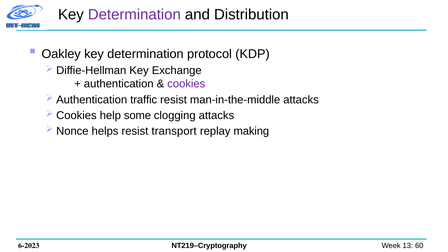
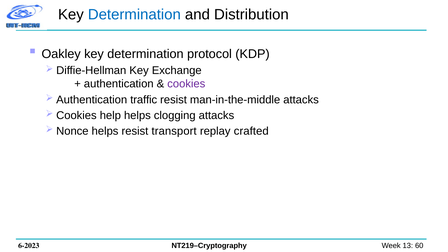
Determination colour: purple -> blue (134, 15)
help some: some -> helps (137, 115)
making: making -> crafted (251, 131)
